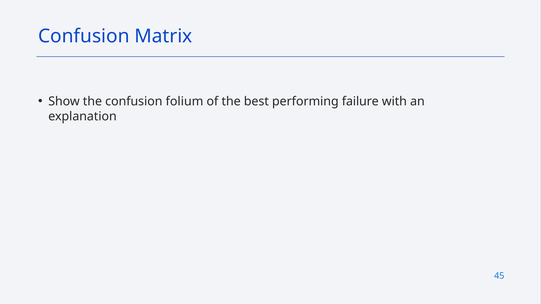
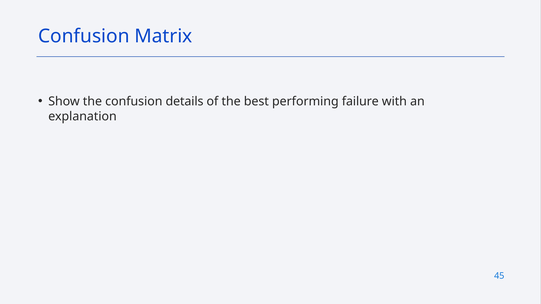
folium: folium -> details (185, 102)
